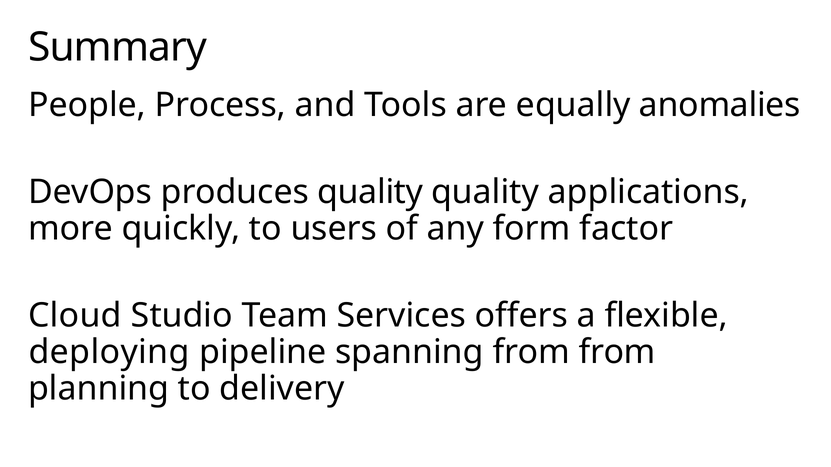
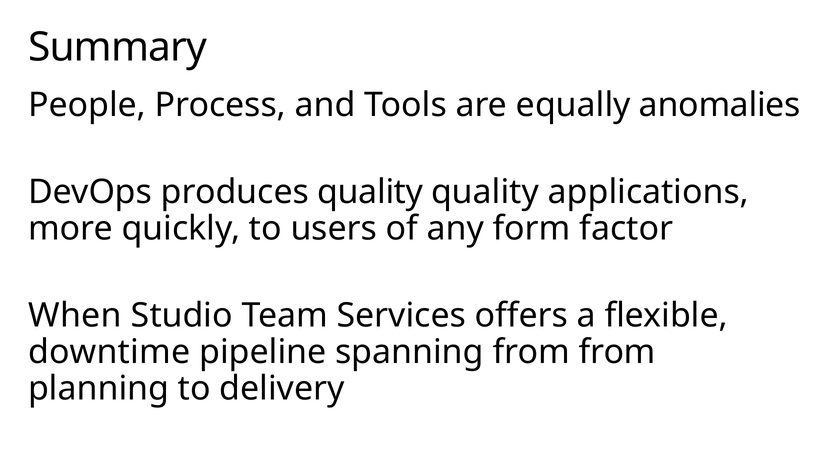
Cloud: Cloud -> When (75, 316)
deploying: deploying -> downtime (109, 352)
